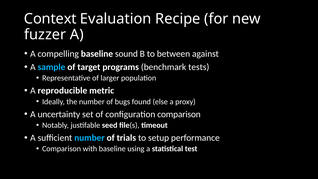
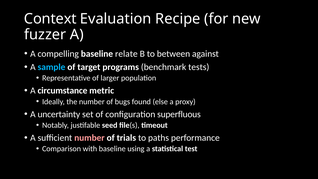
sound: sound -> relate (126, 54)
reproducible: reproducible -> circumstance (62, 91)
configuration comparison: comparison -> superfluous (179, 114)
number colour: light blue -> pink (89, 138)
setup: setup -> paths (159, 138)
